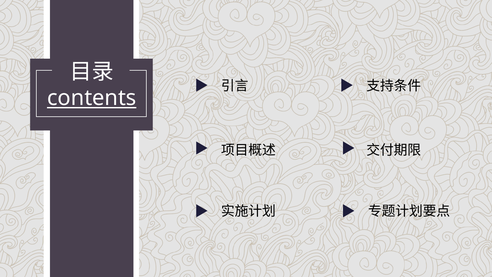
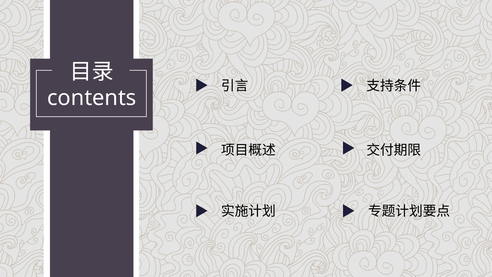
contents underline: present -> none (92, 98)
